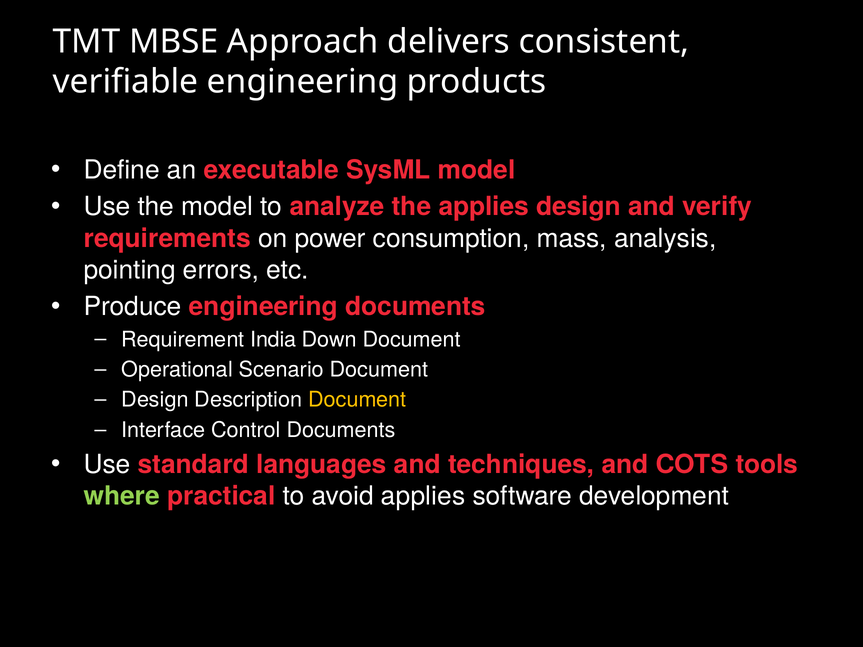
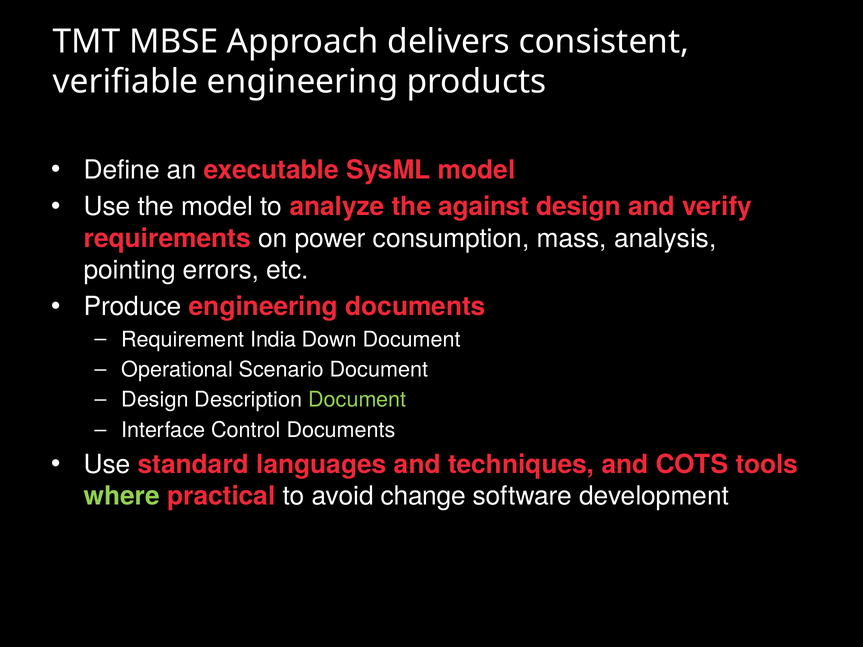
the applies: applies -> against (484, 207)
Document colour: yellow -> light green (357, 400)
avoid applies: applies -> change (423, 496)
